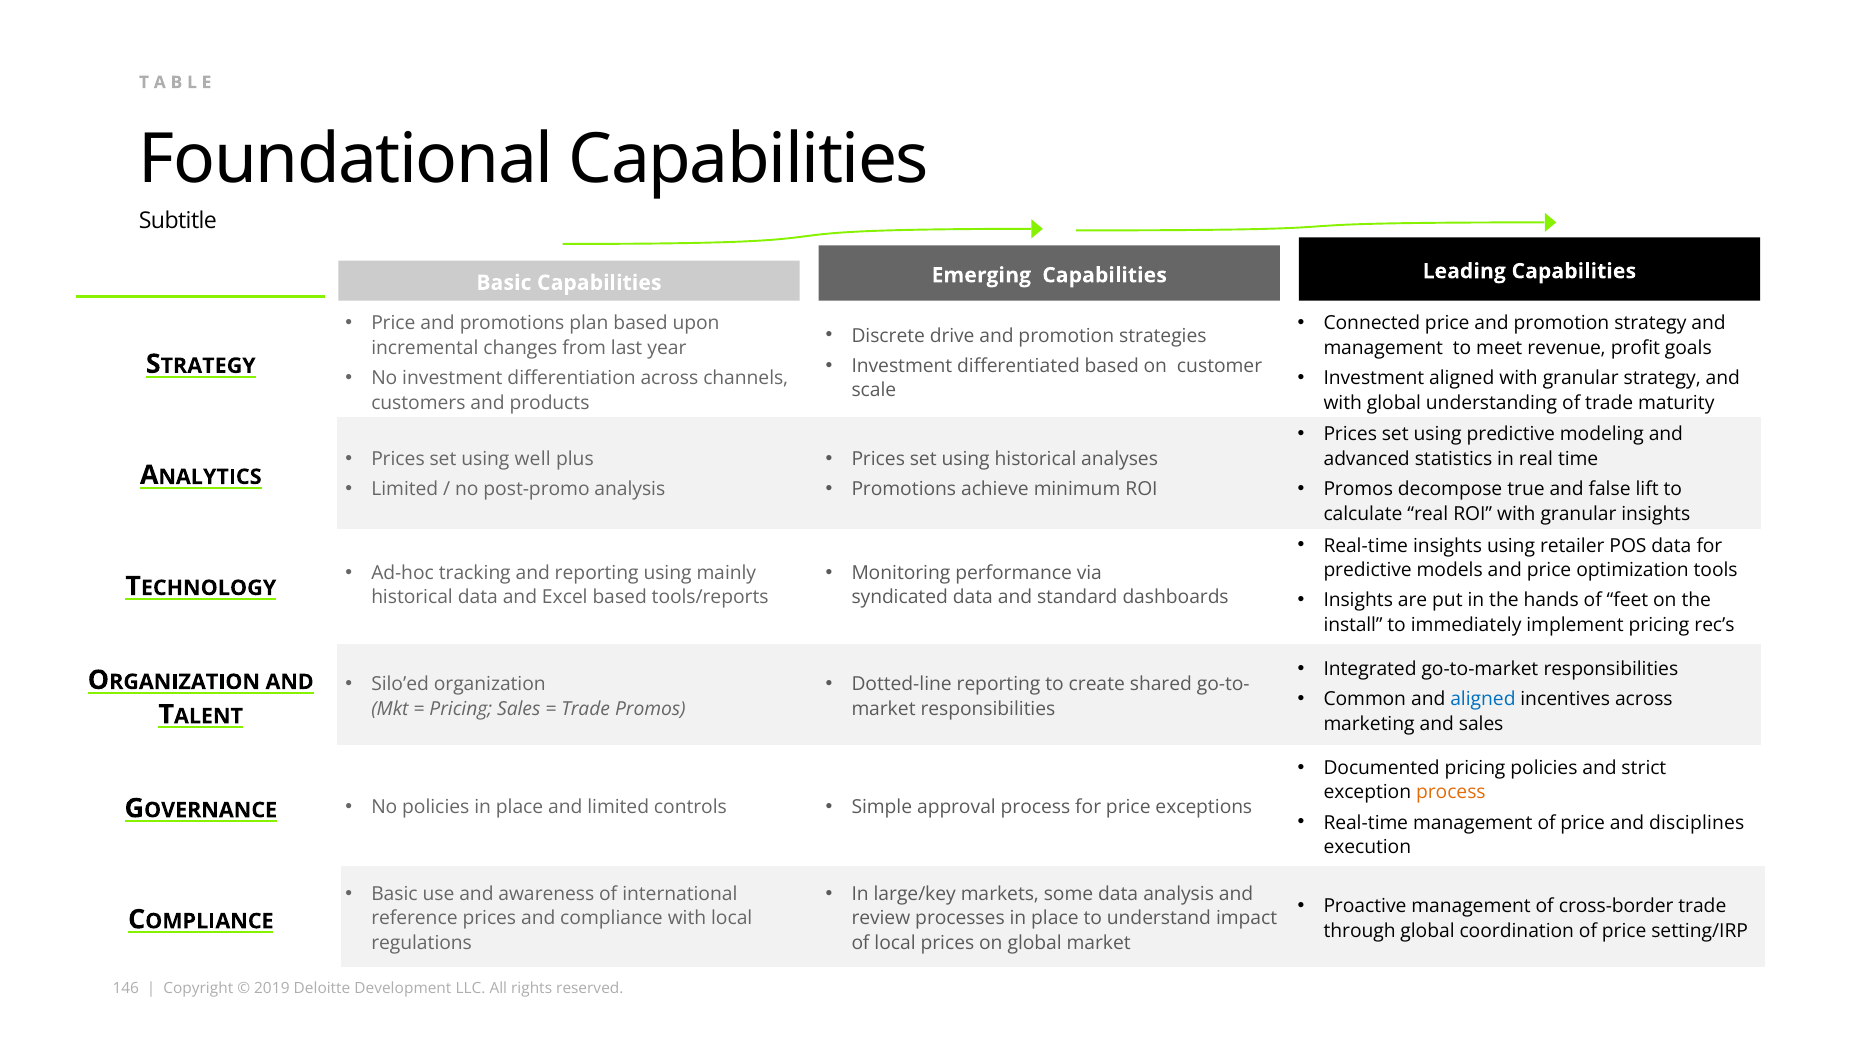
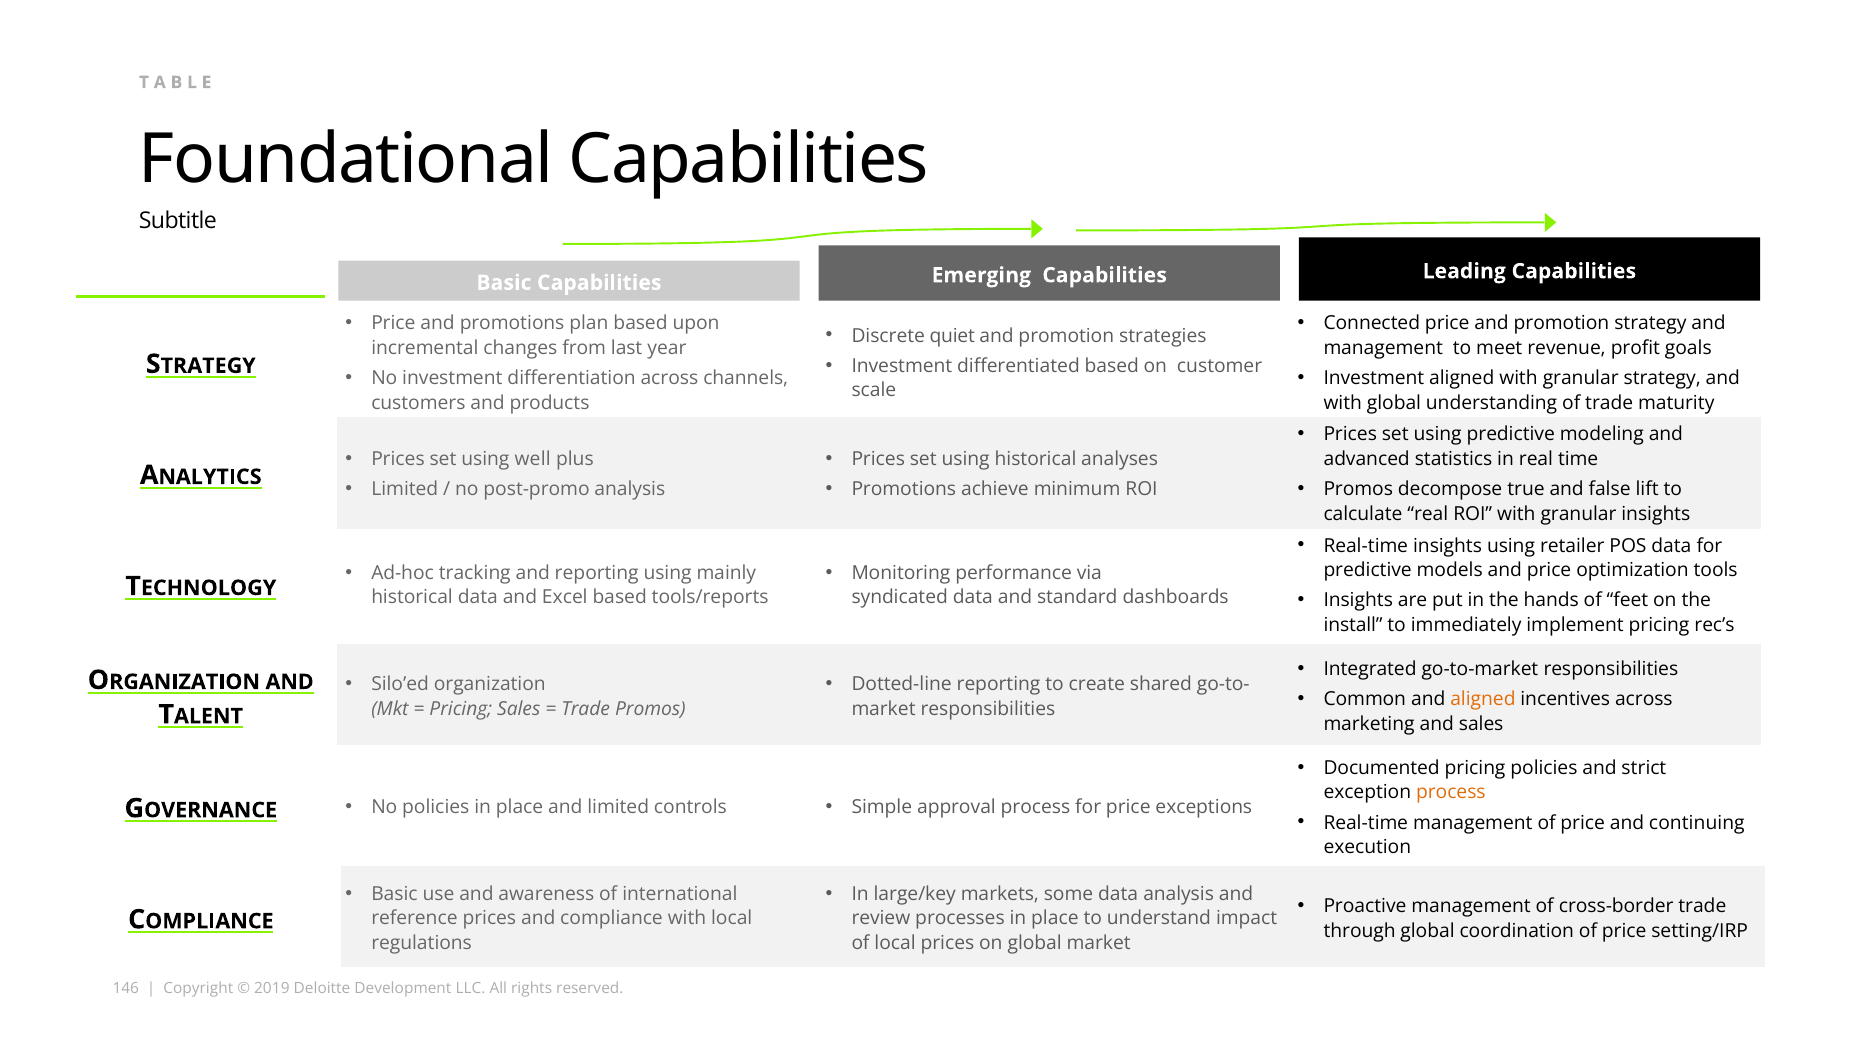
drive: drive -> quiet (952, 336)
aligned colour: blue -> orange (1483, 700)
disciplines: disciplines -> continuing (1697, 823)
